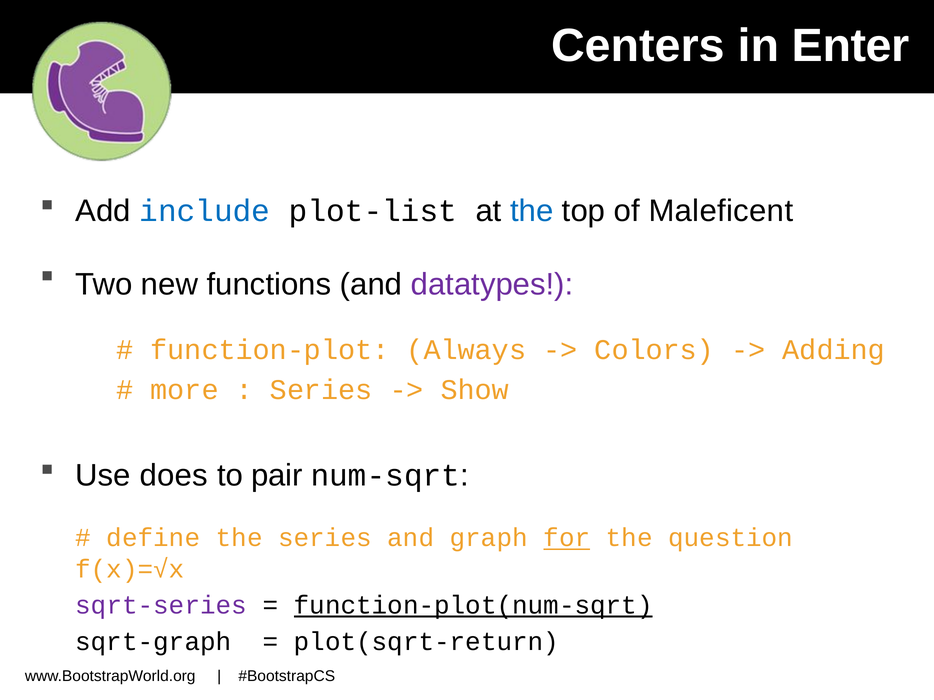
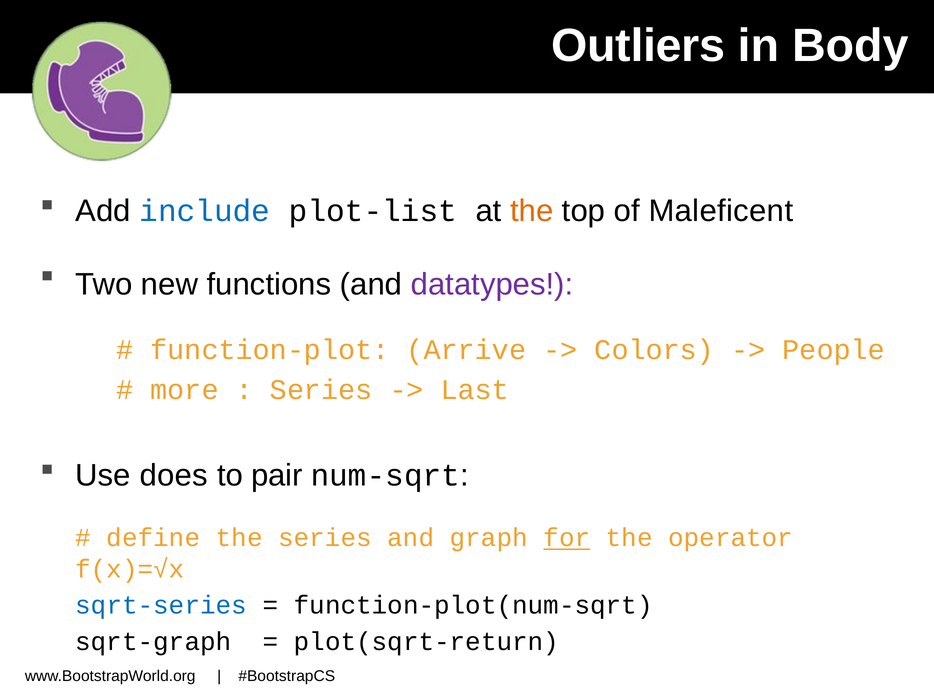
Centers: Centers -> Outliers (638, 46)
Enter: Enter -> Body (850, 46)
the colour: blue -> orange (532, 211)
Always: Always -> Arrive (466, 350)
Adding: Adding -> People (834, 350)
Show: Show -> Last (475, 390)
question: question -> operator (731, 538)
sqrt-series colour: purple -> blue (161, 606)
function-plot(num-sqrt underline: present -> none (473, 606)
